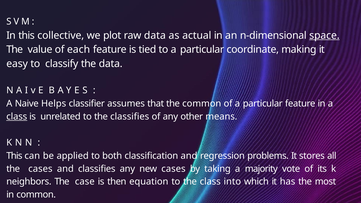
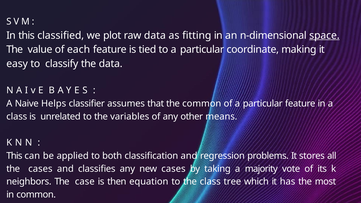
collective: collective -> classified (61, 35)
actual: actual -> fitting (197, 35)
class underline: present -> none (17, 117)
the classifies: classifies -> variables (130, 117)
into: into -> tree (232, 182)
